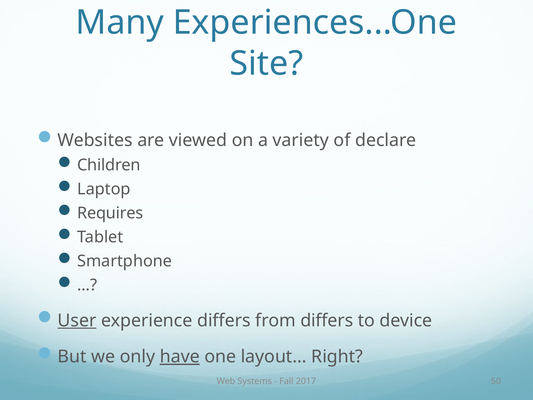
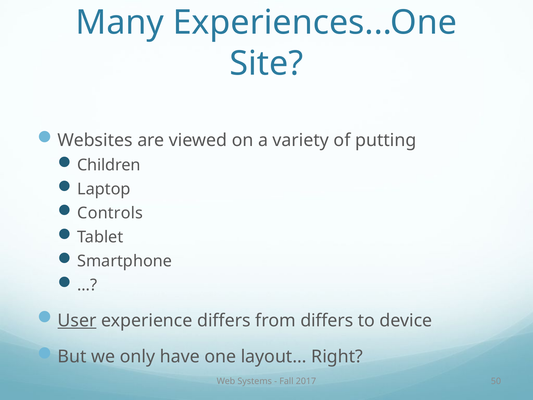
declare: declare -> putting (386, 140)
Requires: Requires -> Controls (110, 213)
have underline: present -> none (180, 356)
